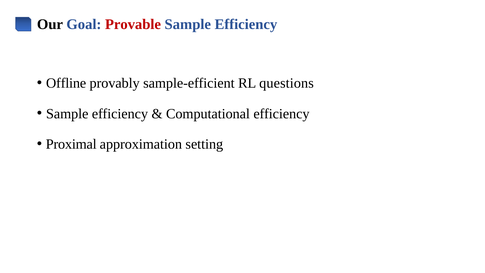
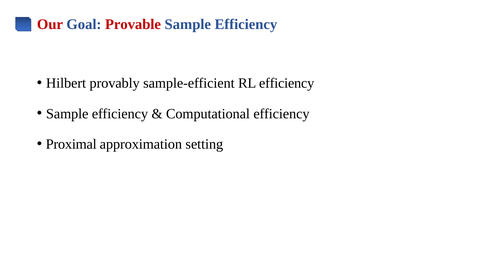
Our colour: black -> red (50, 24)
Offline: Offline -> Hilbert (66, 83)
RL questions: questions -> efficiency (287, 83)
